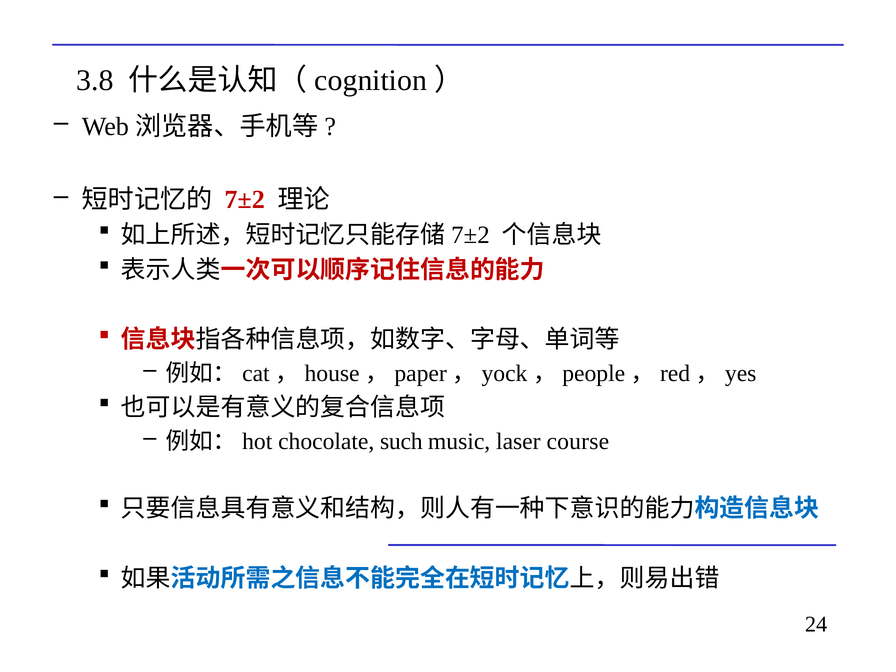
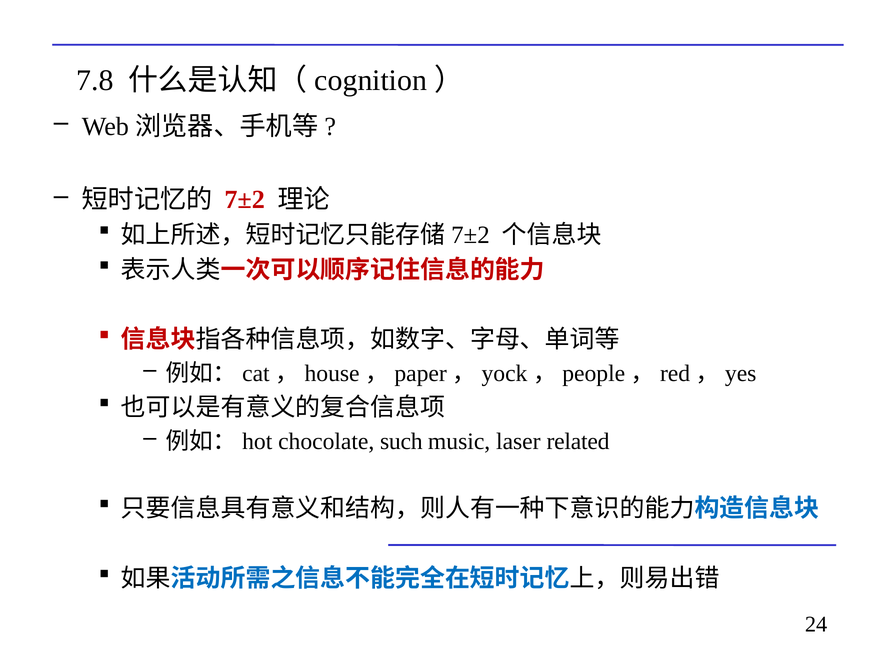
3.8: 3.8 -> 7.8 (95, 80)
course: course -> related (578, 441)
